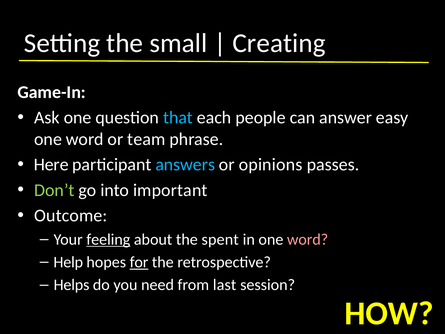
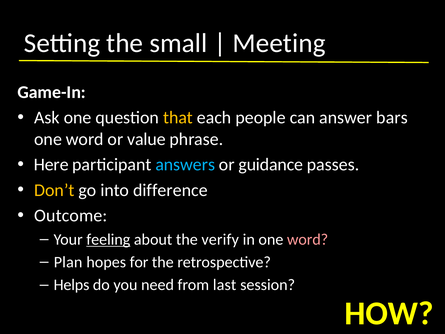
Creating: Creating -> Meeting (279, 43)
that colour: light blue -> yellow (178, 118)
easy: easy -> bars (392, 118)
team: team -> value (146, 139)
opinions: opinions -> guidance (271, 165)
Don’t colour: light green -> yellow (54, 190)
important: important -> difference (170, 190)
spent: spent -> verify (220, 239)
Help: Help -> Plan (68, 262)
for underline: present -> none (139, 262)
